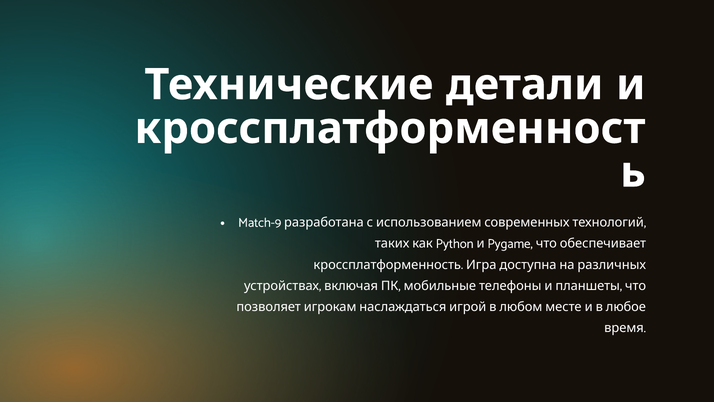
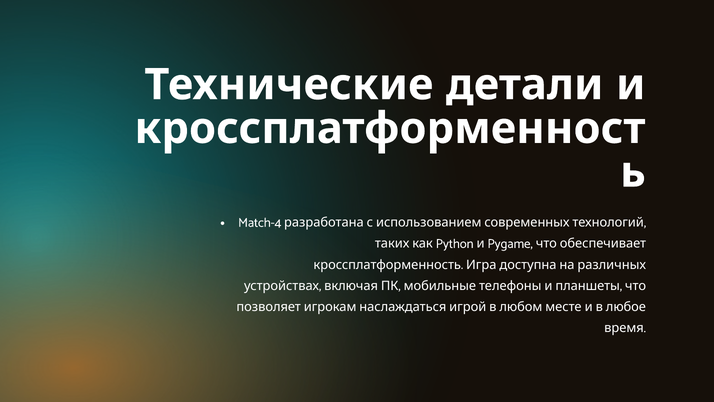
Match-9: Match-9 -> Match-4 (260, 222)
